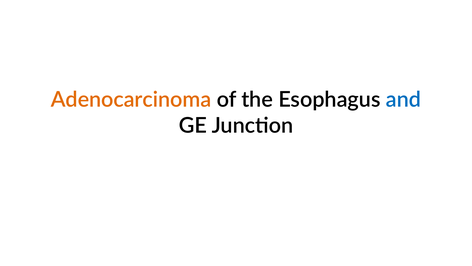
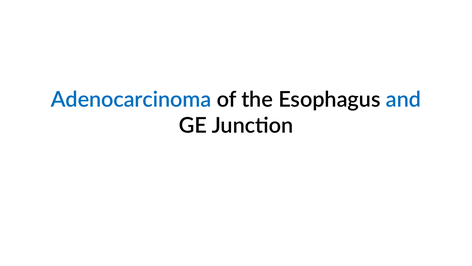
Adenocarcinoma colour: orange -> blue (131, 99)
